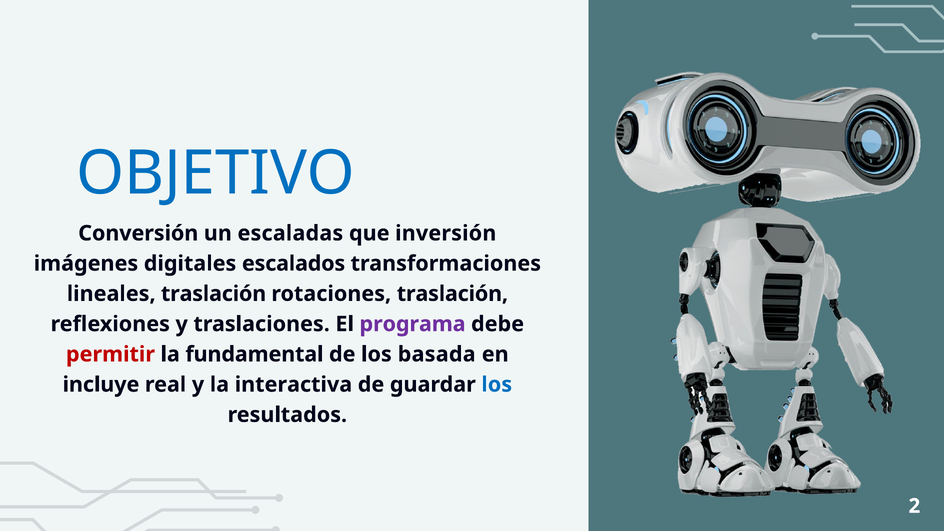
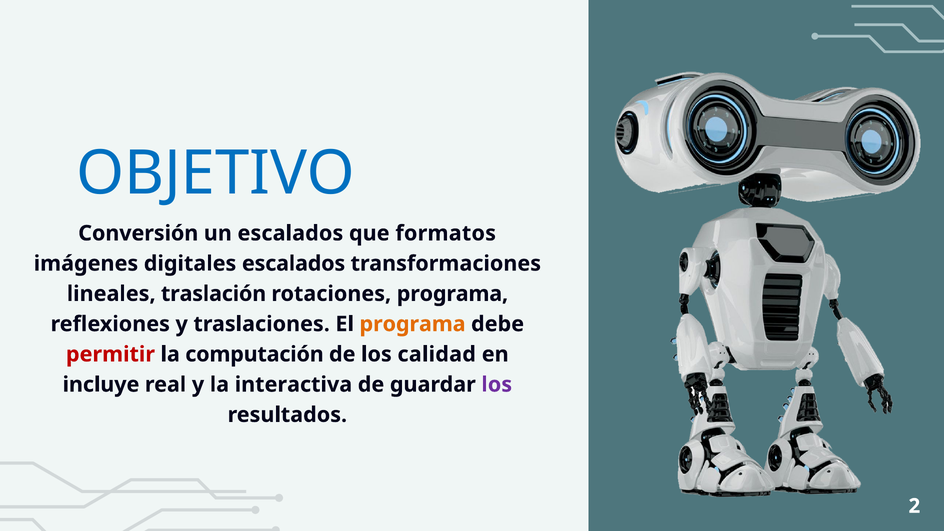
un escaladas: escaladas -> escalados (290, 233)
inversión: inversión -> formatos (446, 233)
rotaciones traslación: traslación -> programa (452, 294)
programa colour: purple -> orange (413, 324)
fundamental: fundamental -> computación (255, 354)
basada: basada -> calidad (437, 354)
los colour: blue -> purple (497, 385)
